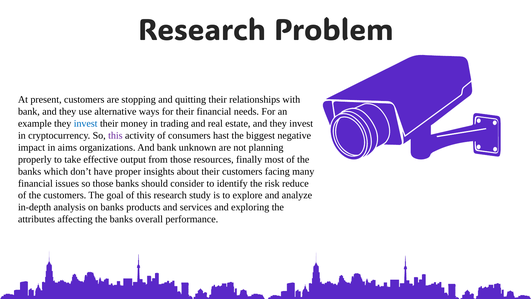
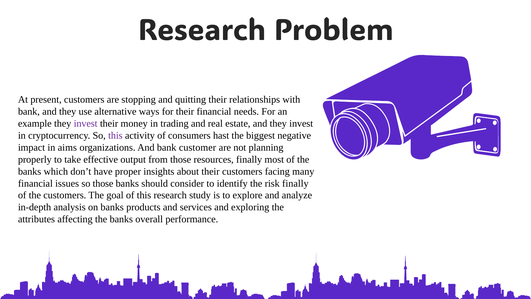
invest colour: blue -> purple (86, 123)
unknown: unknown -> customer (198, 147)
risk reduce: reduce -> finally (295, 183)
